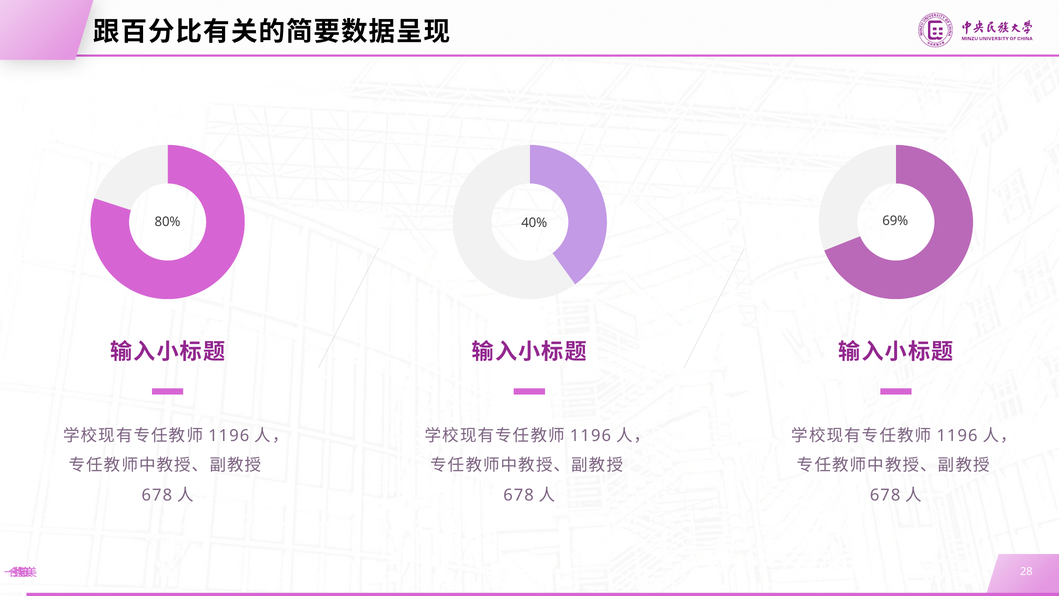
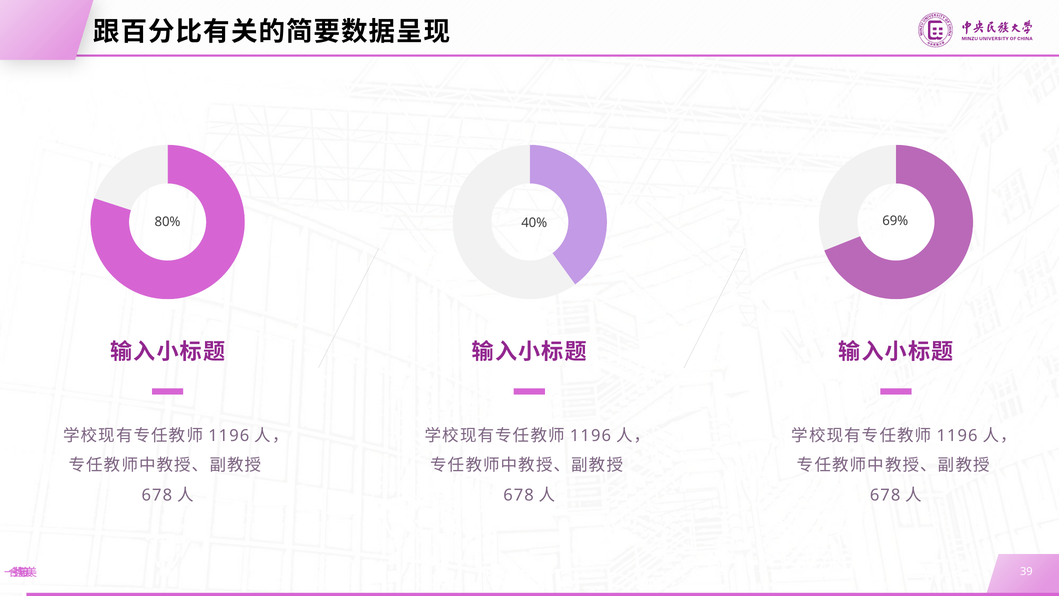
28: 28 -> 39 (1026, 571)
